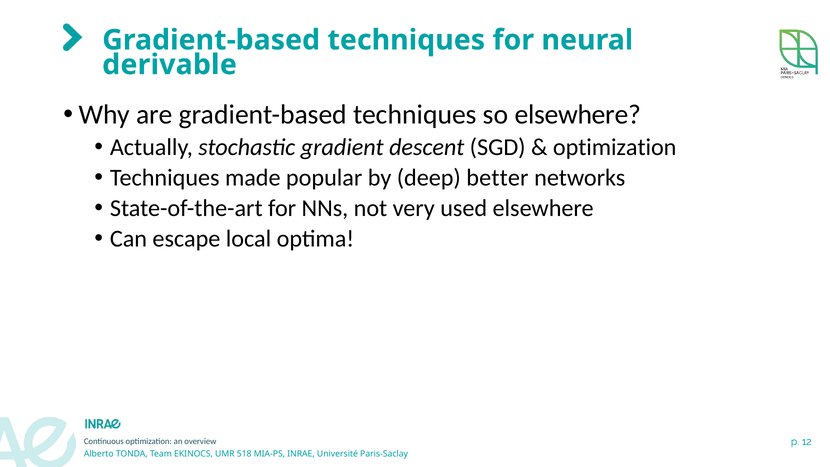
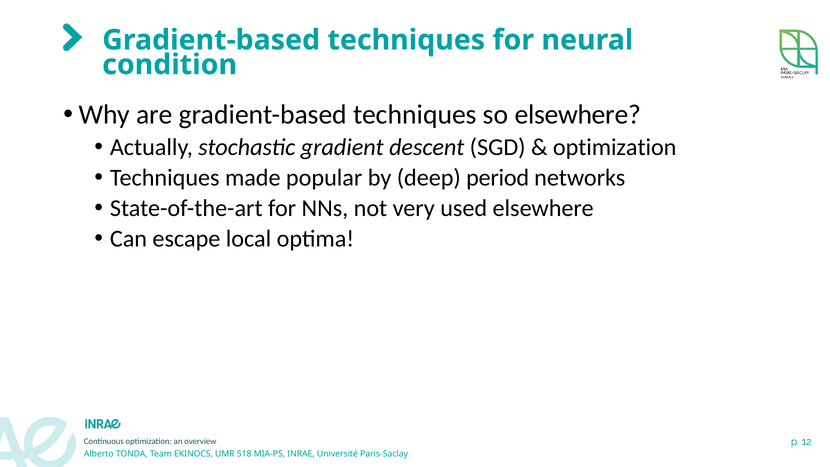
derivable: derivable -> condition (170, 65)
better: better -> period (498, 178)
